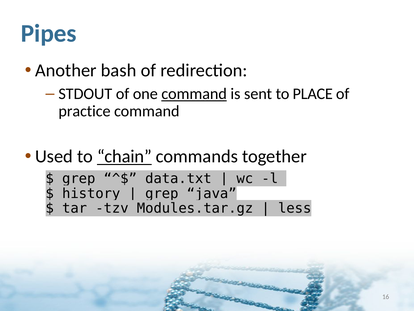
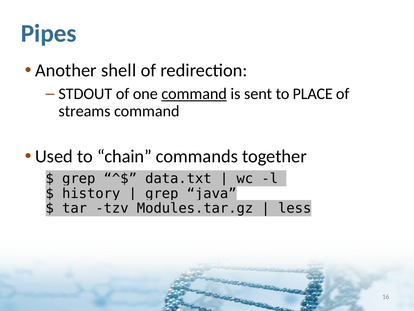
bash: bash -> shell (119, 70)
practice: practice -> streams (84, 111)
chain underline: present -> none (124, 156)
